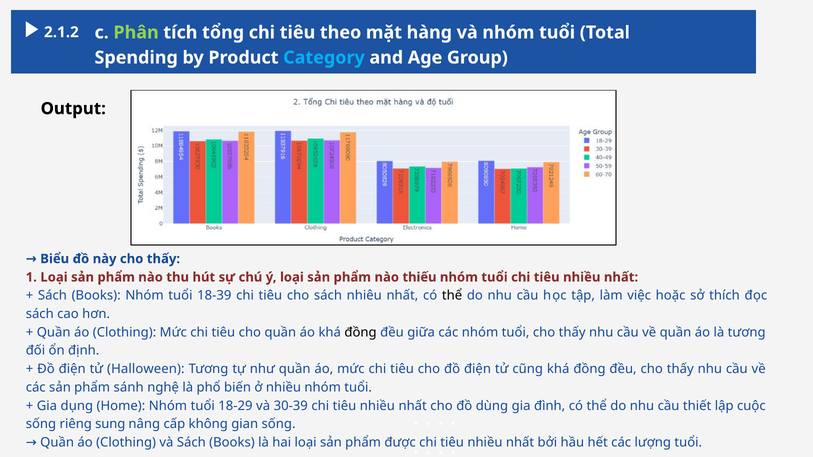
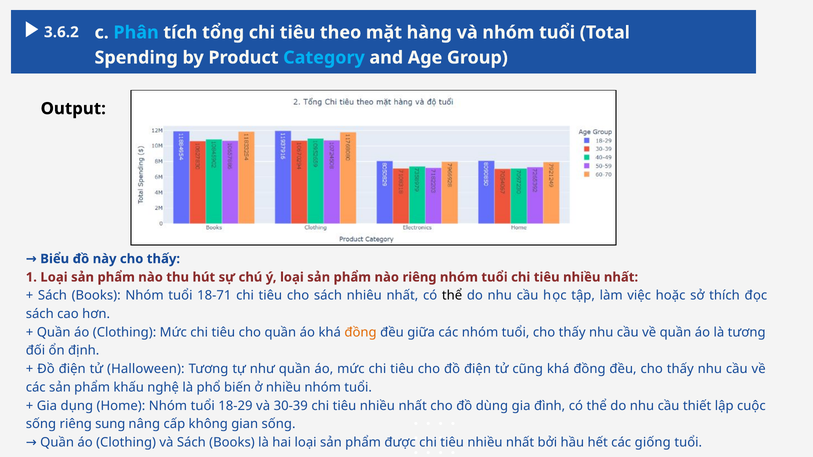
Phân colour: light green -> light blue (136, 32)
2.1.2: 2.1.2 -> 3.6.2 (61, 32)
nào thiếu: thiếu -> riêng (420, 277)
18-39: 18-39 -> 18-71 (214, 296)
đồng colour: black -> orange (361, 332)
sánh: sánh -> khấu (129, 388)
lượng: lượng -> giống (653, 443)
